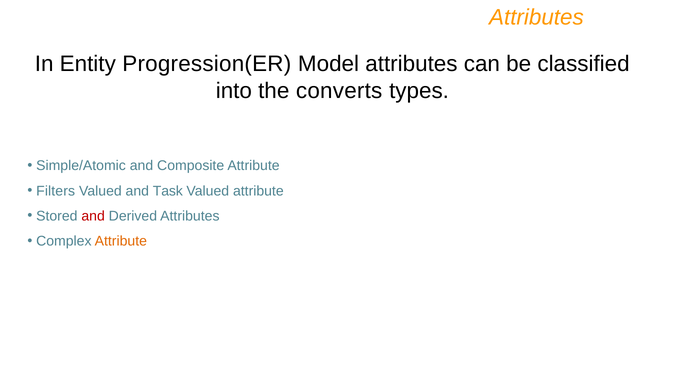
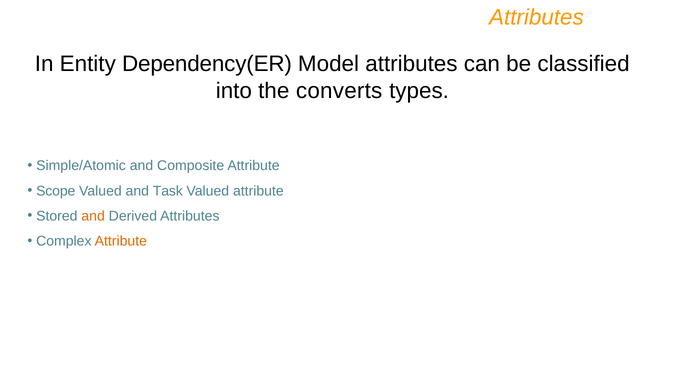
Progression(ER: Progression(ER -> Dependency(ER (207, 64)
Filters: Filters -> Scope (56, 191)
and colour: red -> orange (93, 216)
